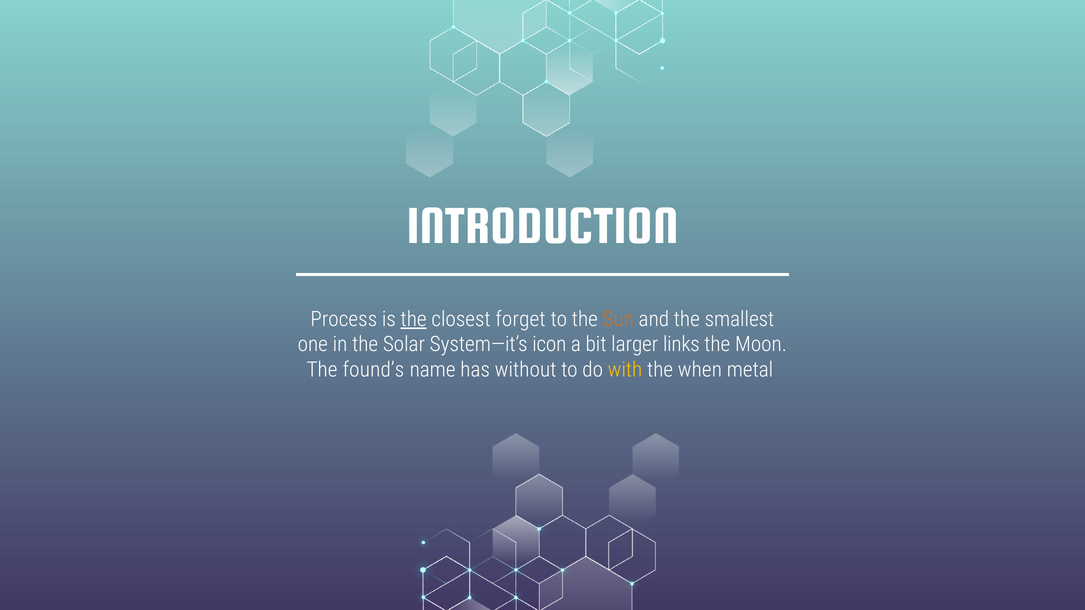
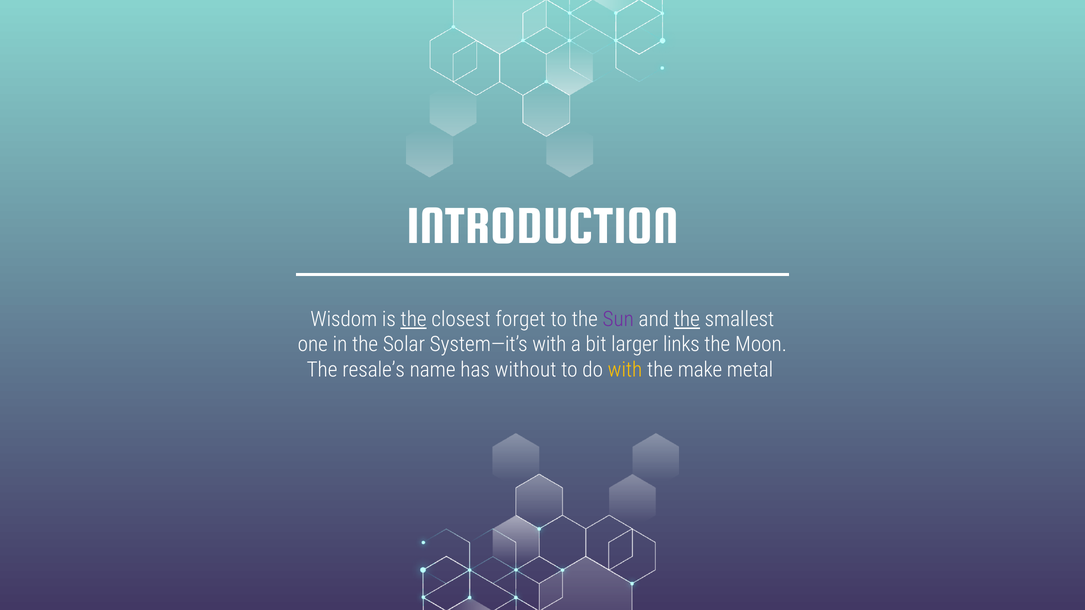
Process: Process -> Wisdom (344, 319)
Sun colour: orange -> purple (618, 319)
the underline: none -> present (687, 319)
System—it’s icon: icon -> with (549, 345)
found’s: found’s -> resale’s (374, 370)
when: when -> make (700, 370)
